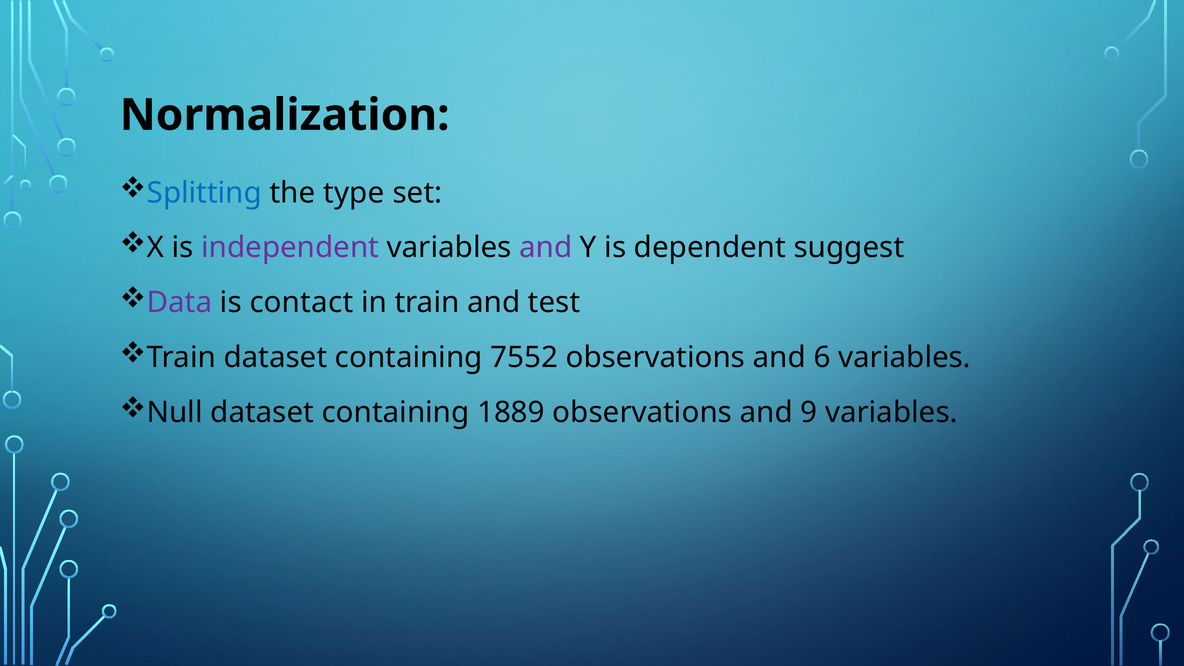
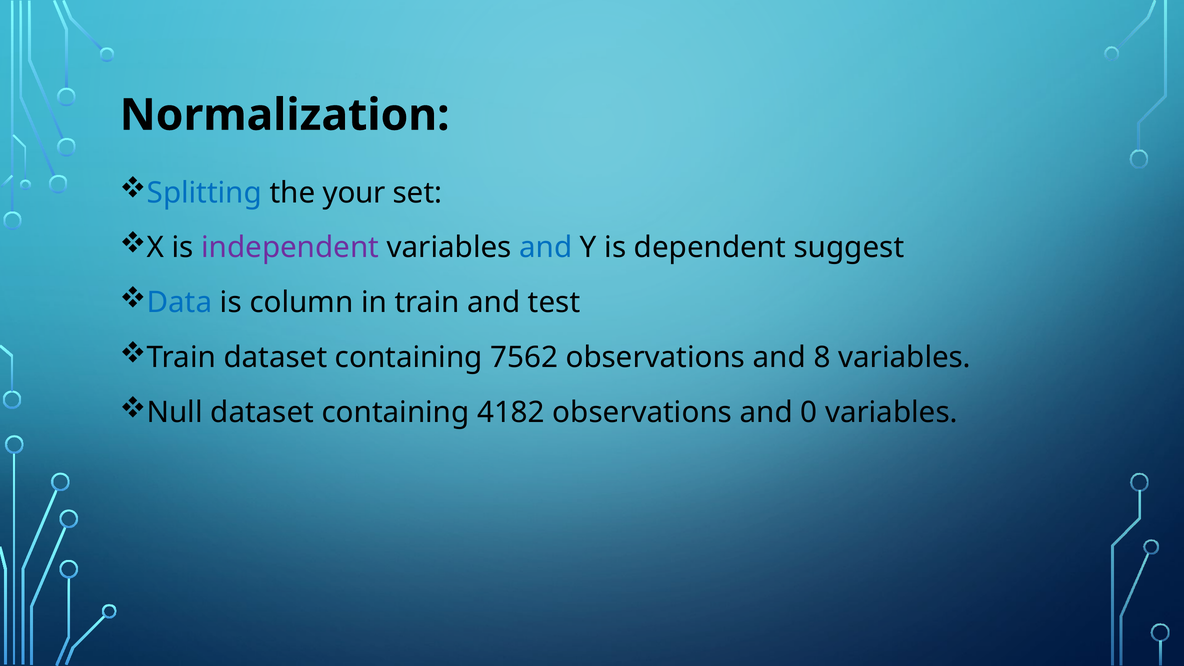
type: type -> your (354, 193)
and colour: purple -> blue (546, 248)
Data colour: purple -> blue (180, 303)
contact: contact -> column (301, 303)
7552: 7552 -> 7562 (524, 358)
6: 6 -> 8 (822, 358)
1889: 1889 -> 4182 (511, 413)
9: 9 -> 0 (809, 413)
